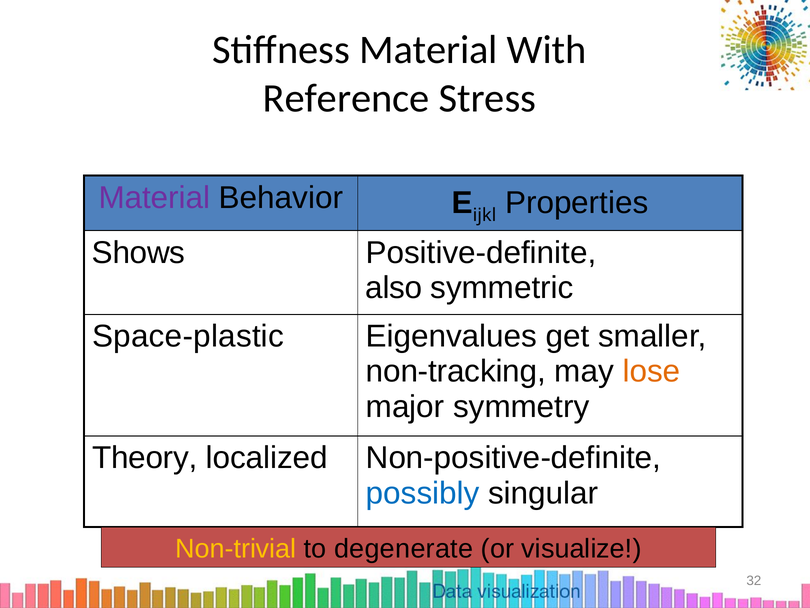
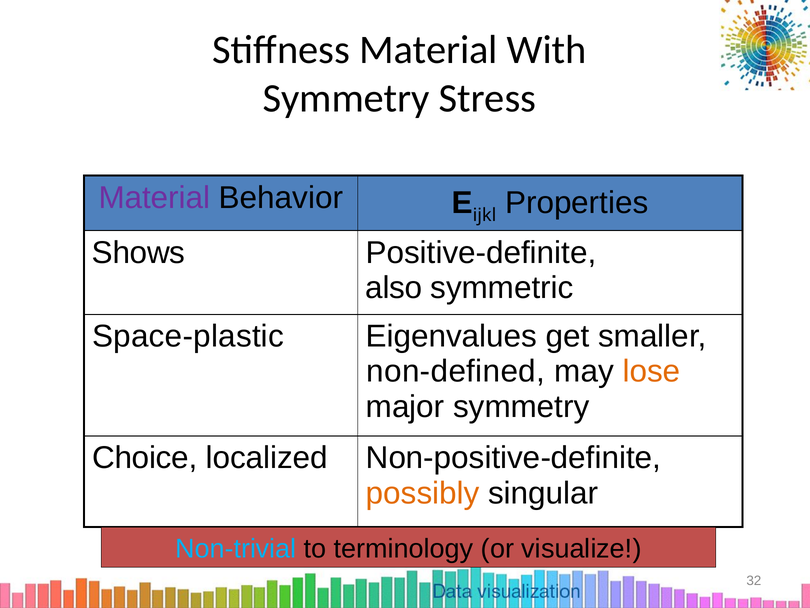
Reference: Reference -> Symmetry (346, 98)
non-tracking: non-tracking -> non-defined (456, 371)
Theory: Theory -> Choice (145, 458)
possibly colour: blue -> orange (423, 493)
Non-trivial colour: yellow -> light blue (236, 549)
degenerate: degenerate -> terminology (404, 549)
